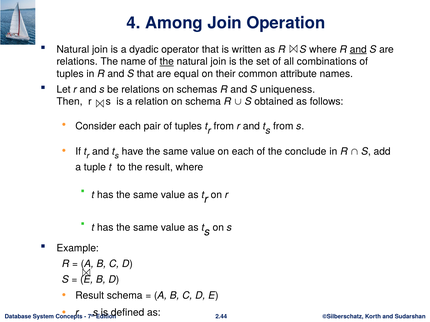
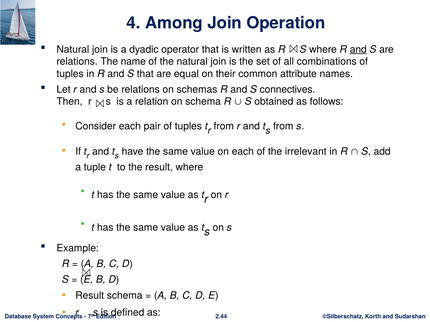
the underline: present -> none (167, 62)
uniqueness: uniqueness -> connectives (287, 90)
conclude: conclude -> irrelevant (306, 152)
